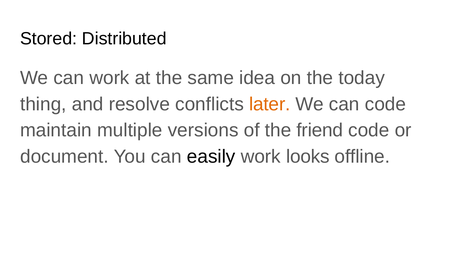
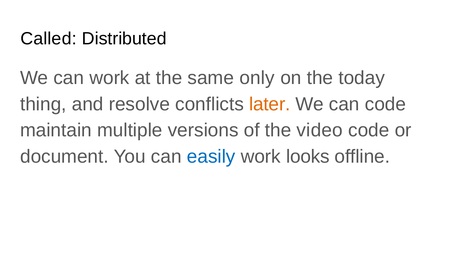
Stored: Stored -> Called (49, 39)
idea: idea -> only (257, 78)
friend: friend -> video (320, 131)
easily colour: black -> blue (211, 157)
